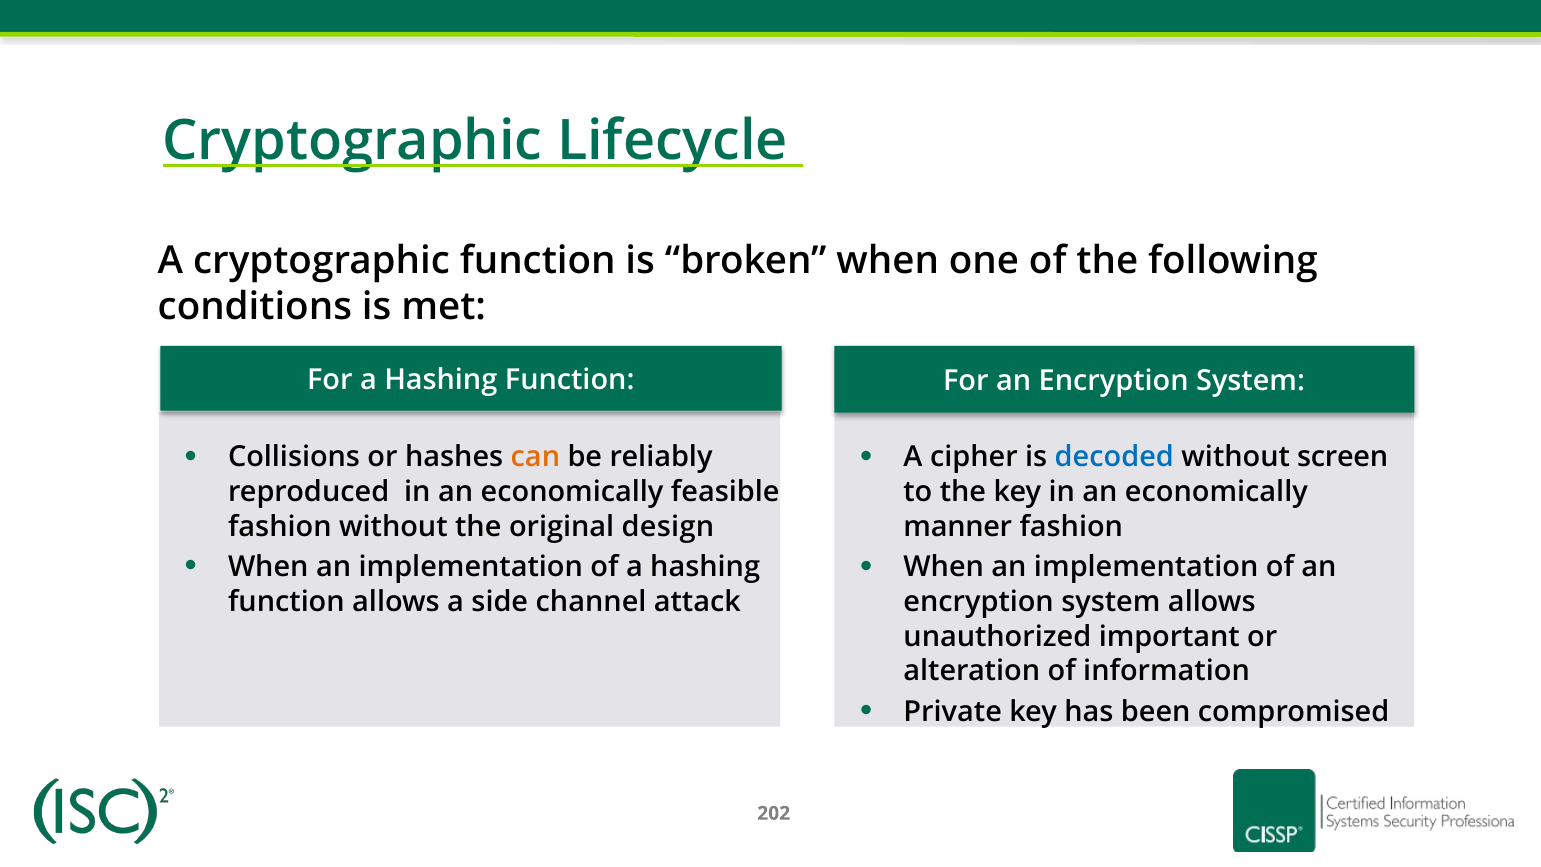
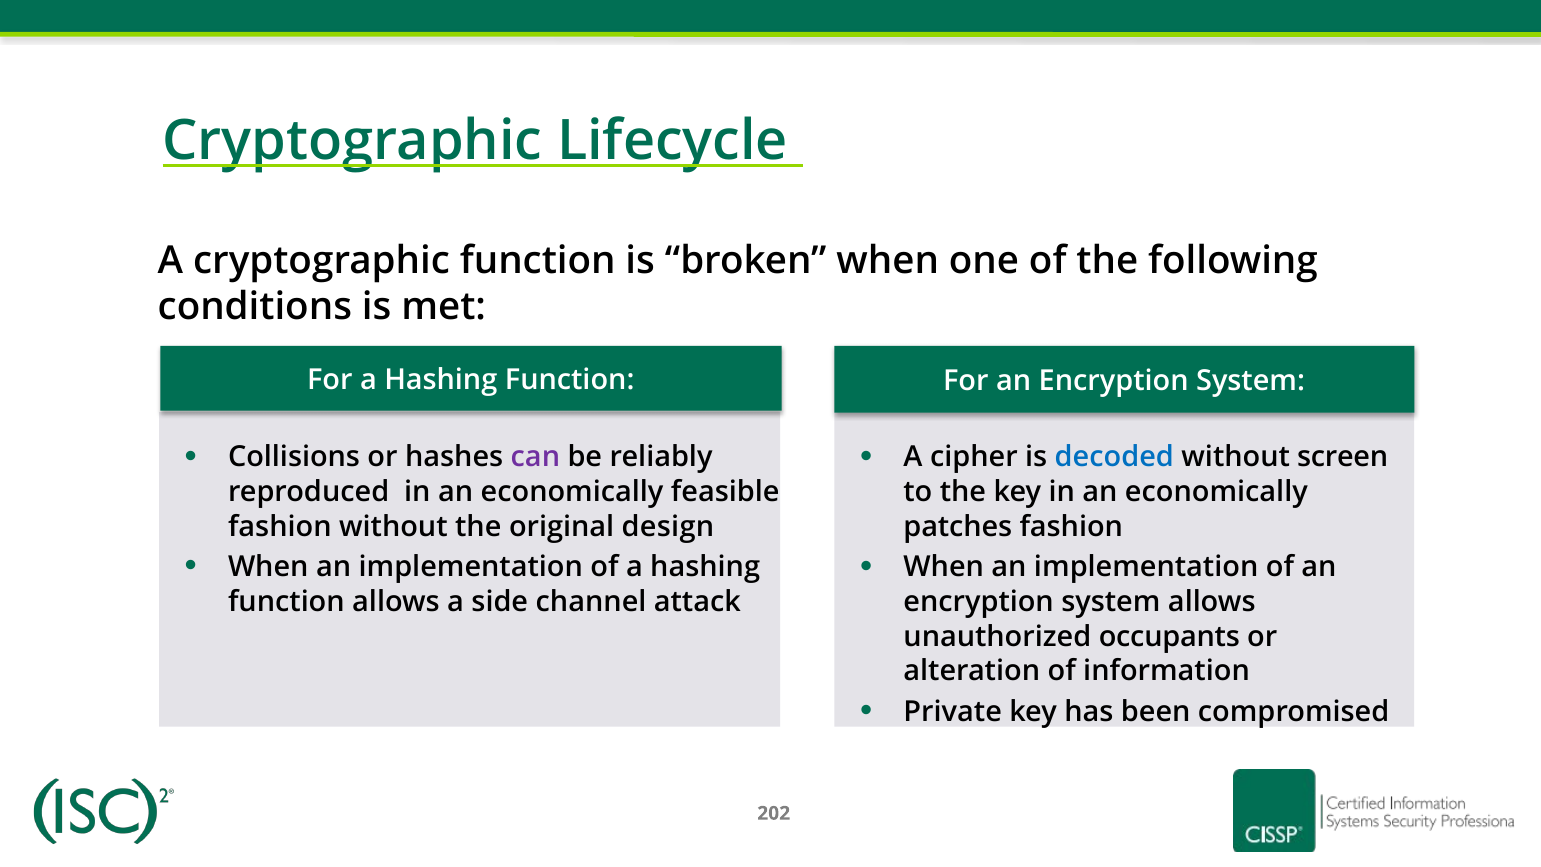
can colour: orange -> purple (535, 457)
manner: manner -> patches (958, 527)
important: important -> occupants (1169, 636)
